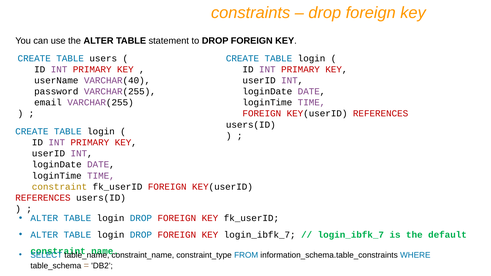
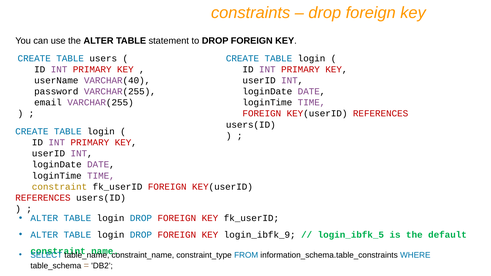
KEY login_ibfk_7: login_ibfk_7 -> login_ibfk_9 (260, 235)
login_ibfk_7: login_ibfk_7 -> login_ibfk_5 (351, 235)
